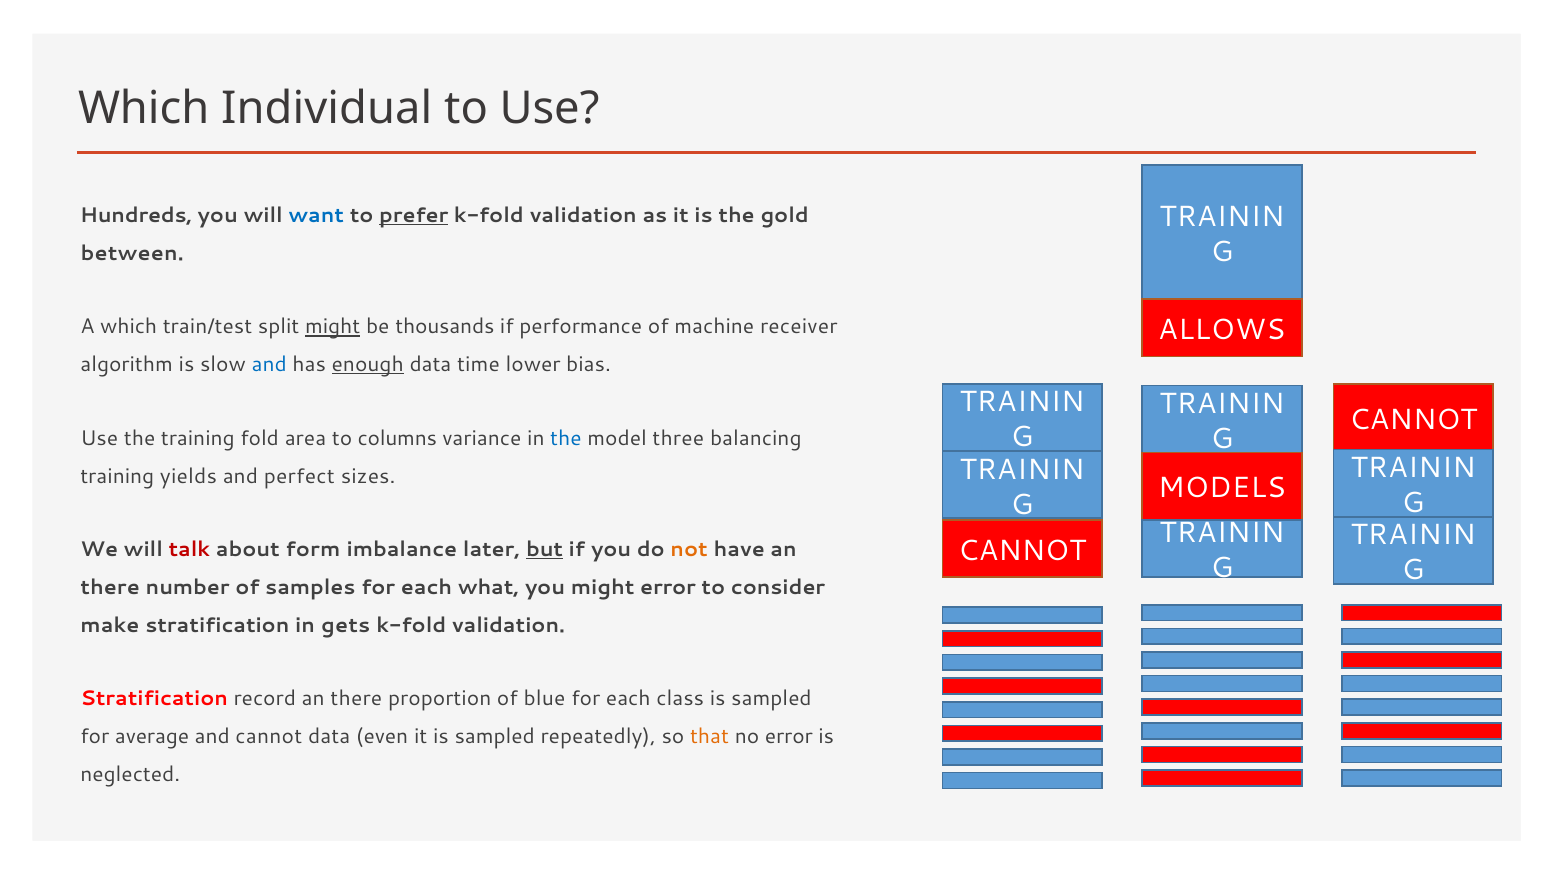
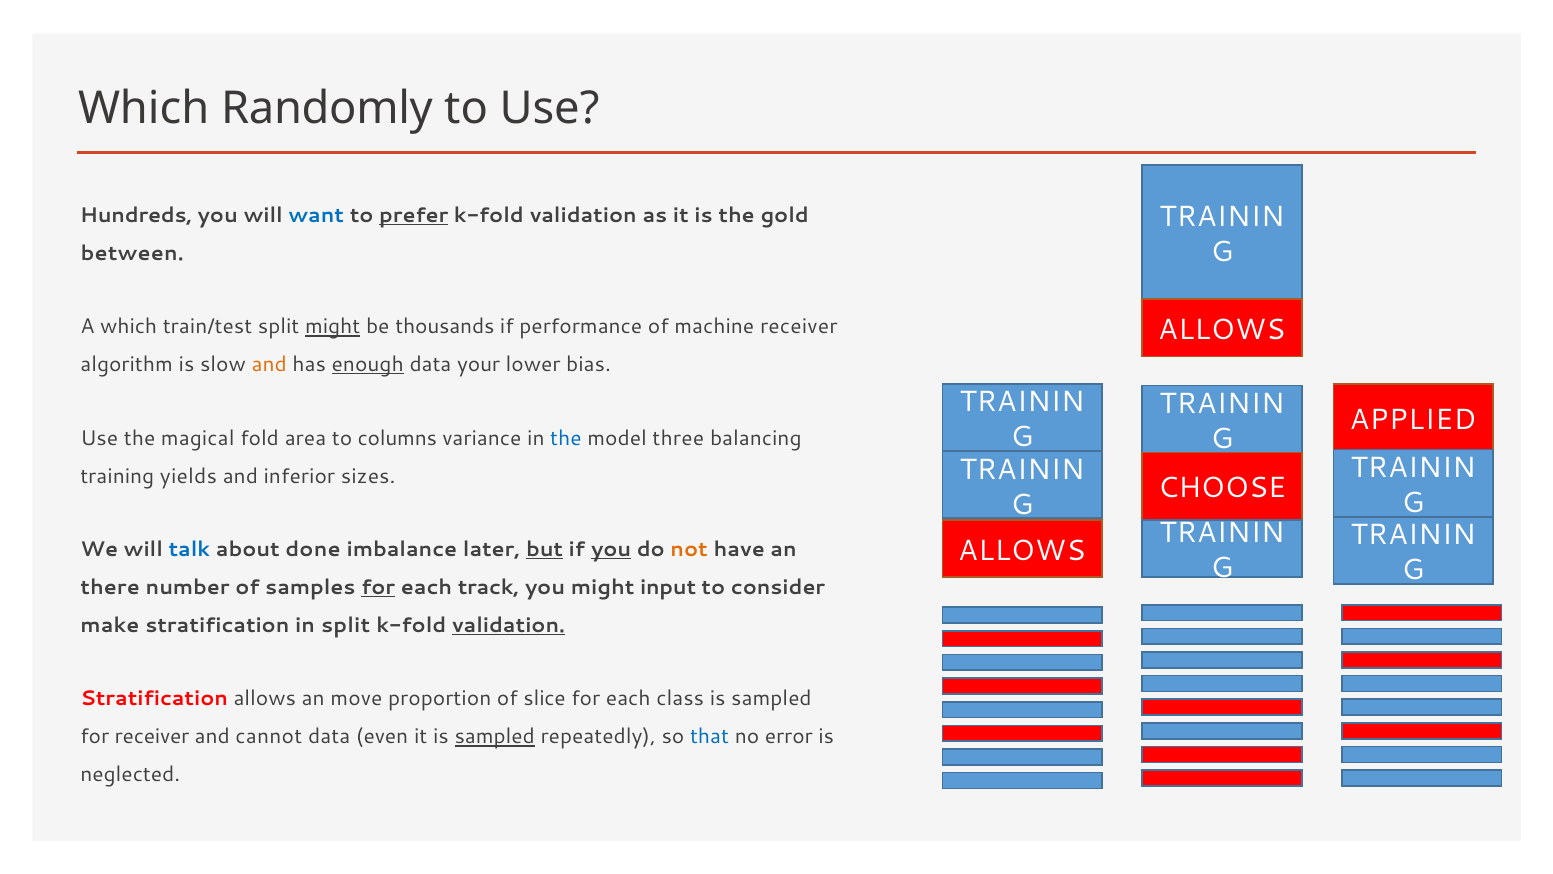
Individual: Individual -> Randomly (327, 109)
and colour: blue -> orange (269, 365)
time: time -> your (479, 365)
CANNOT: CANNOT -> APPLIED (1413, 420)
the training: training -> magical (198, 438)
perfect: perfect -> inferior (299, 476)
MODELS: MODELS -> CHOOSE (1222, 488)
CANNOT: CANNOT -> ALLOWS (1022, 550)
talk colour: red -> blue (189, 549)
form: form -> done (313, 549)
you underline: none -> present (611, 549)
for underline: none -> present (378, 587)
what: what -> track (489, 587)
might error: error -> input (668, 587)
in gets: gets -> split (346, 625)
validation underline: none -> present (508, 625)
Stratification record: record -> allows (265, 699)
there: there -> move (356, 699)
blue: blue -> slice (545, 699)
for average: average -> receiver (152, 737)
sampled underline: none -> present (495, 737)
that colour: orange -> blue (710, 737)
